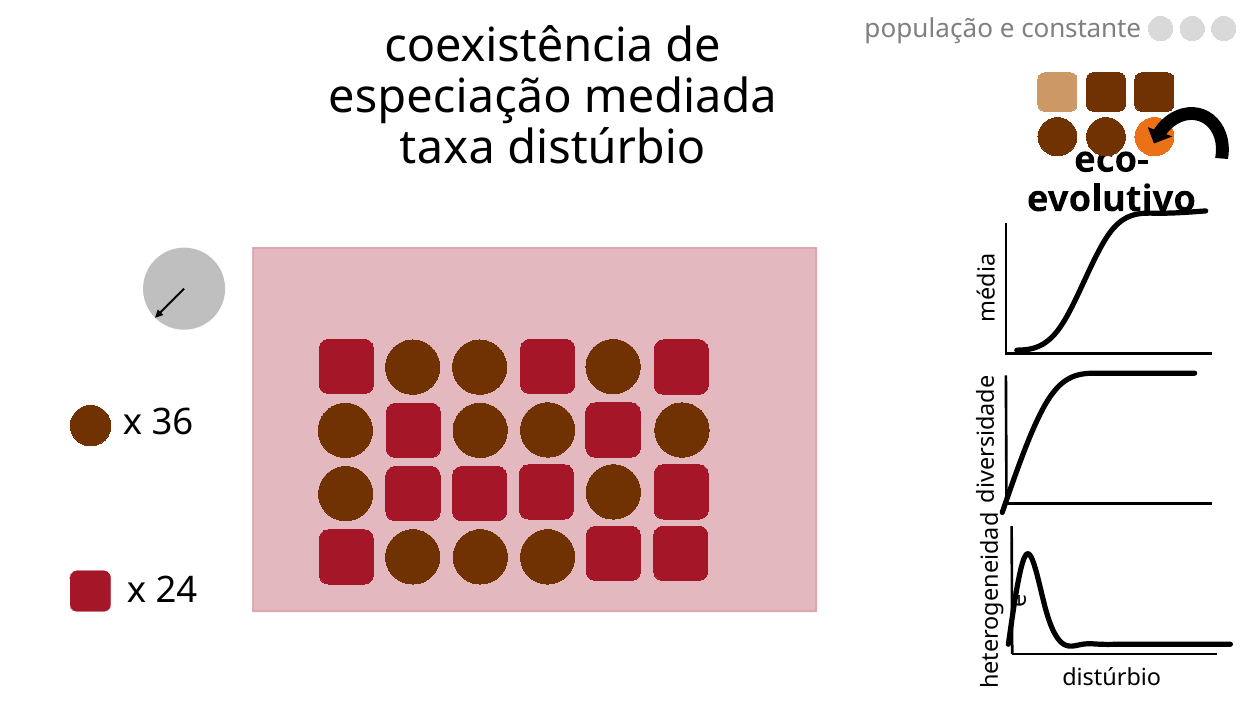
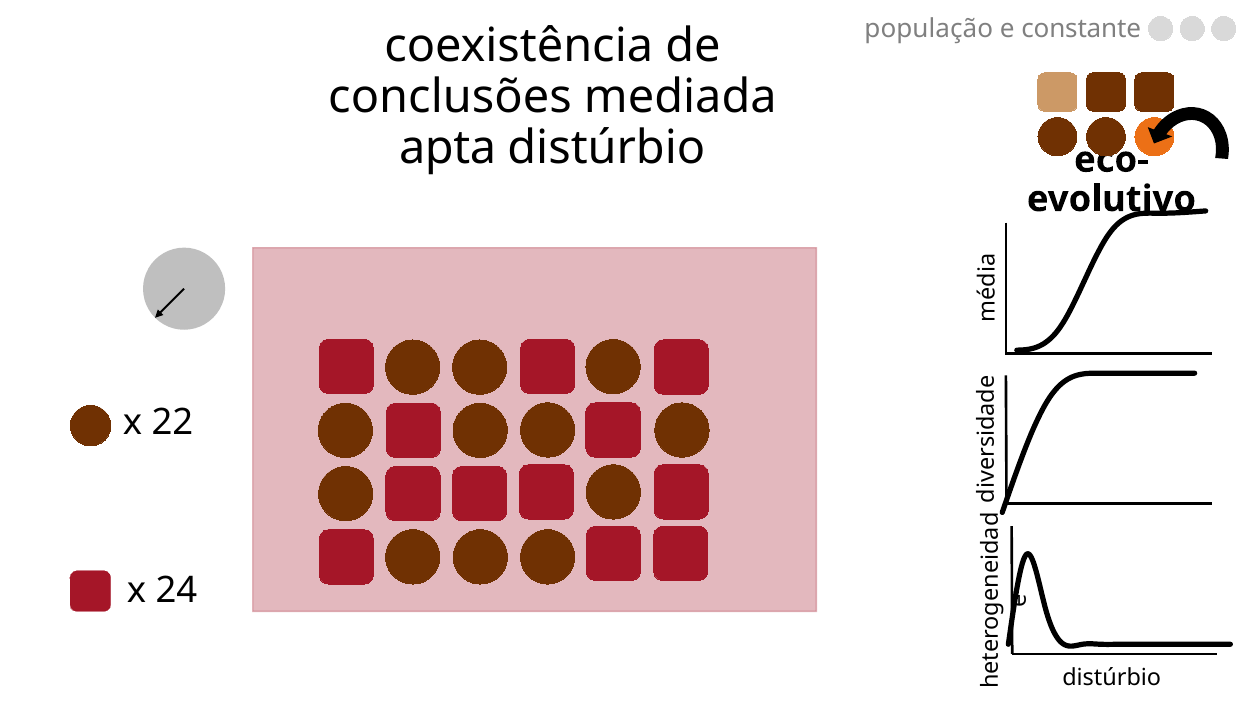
especiação: especiação -> conclusões (450, 97)
taxa: taxa -> apta (448, 147)
36: 36 -> 22 (172, 422)
